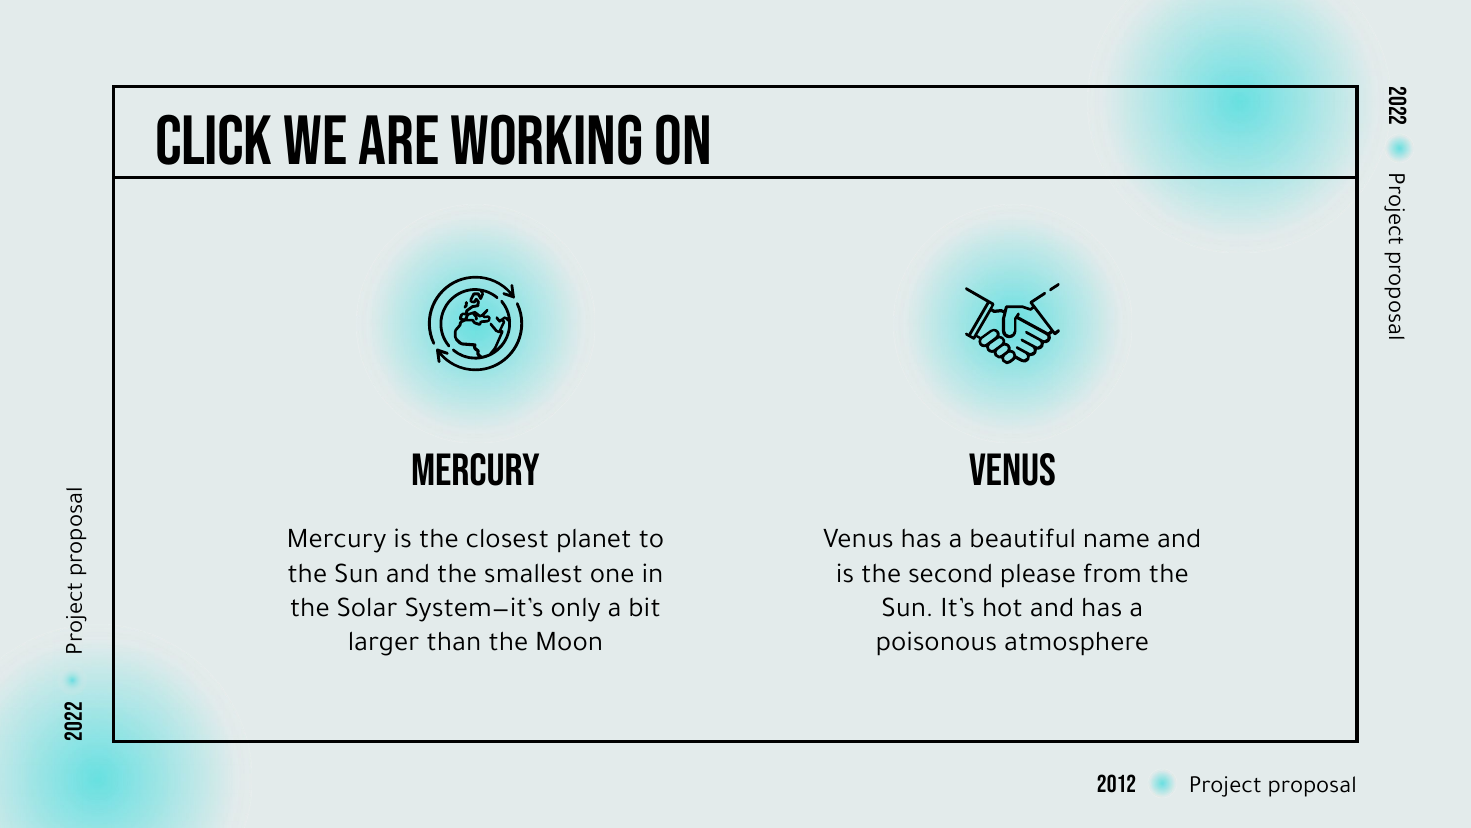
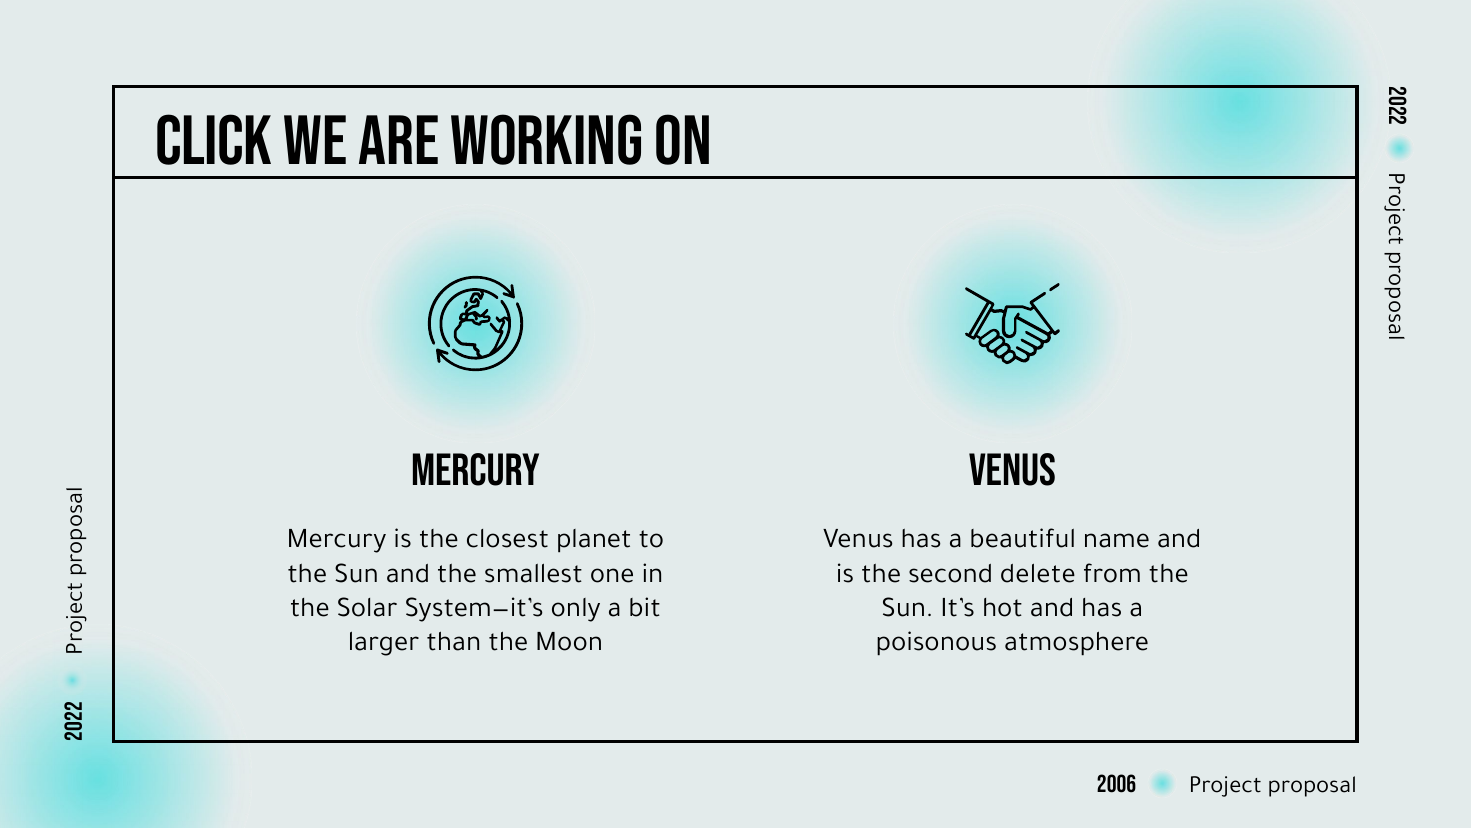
please: please -> delete (1038, 572)
2012: 2012 -> 2006 (1117, 784)
